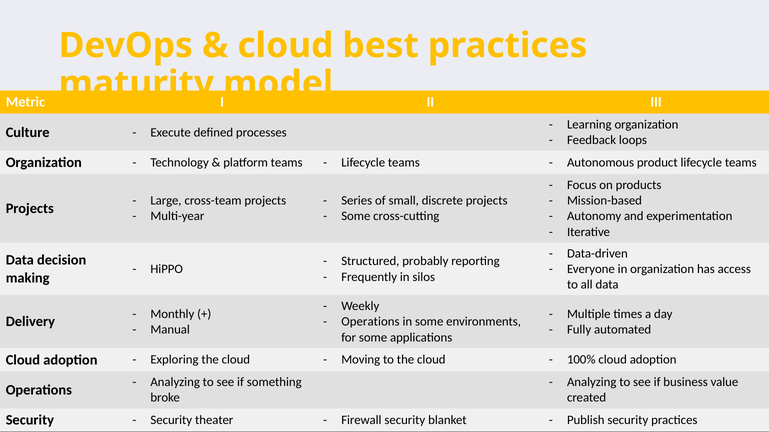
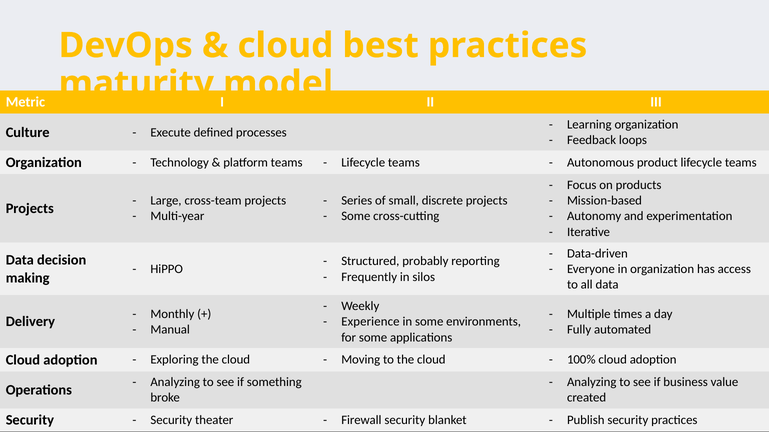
Operations: Operations -> Experience (370, 322)
